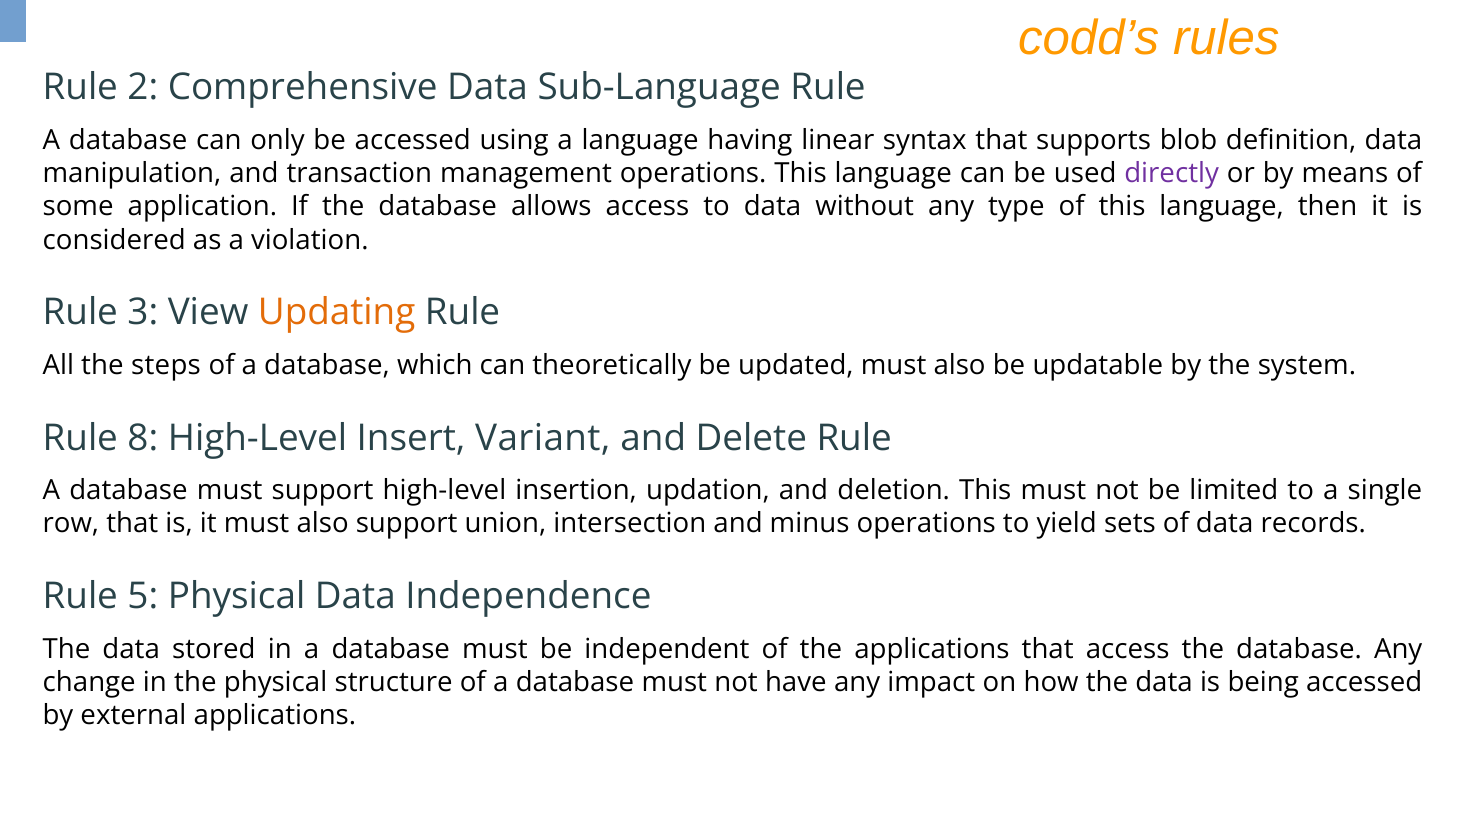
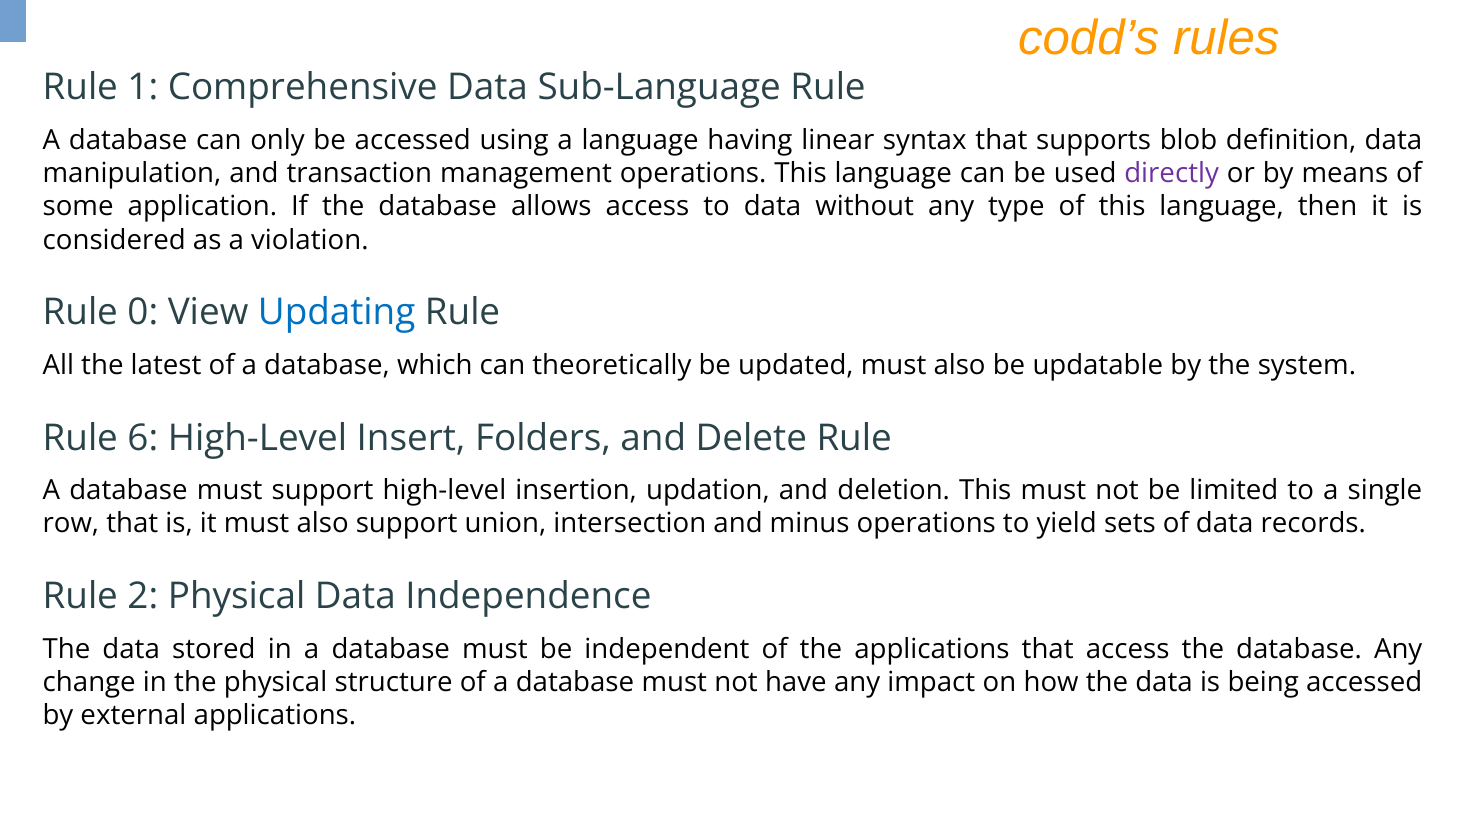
2: 2 -> 1 (143, 87)
3: 3 -> 0 (143, 312)
Updating colour: orange -> blue (337, 312)
steps: steps -> latest (166, 365)
8: 8 -> 6 (143, 438)
Variant: Variant -> Folders (543, 438)
5: 5 -> 2 (143, 596)
